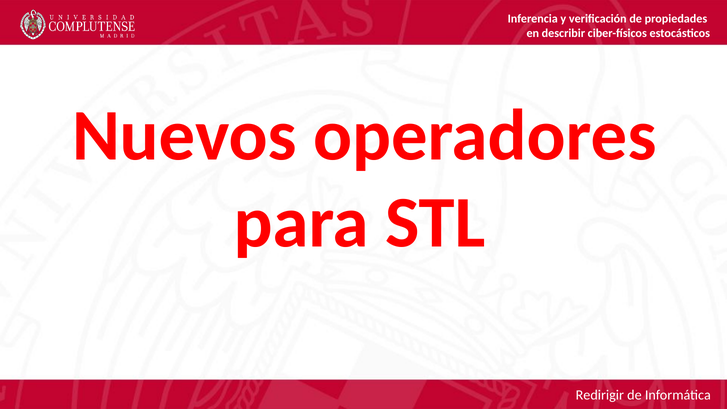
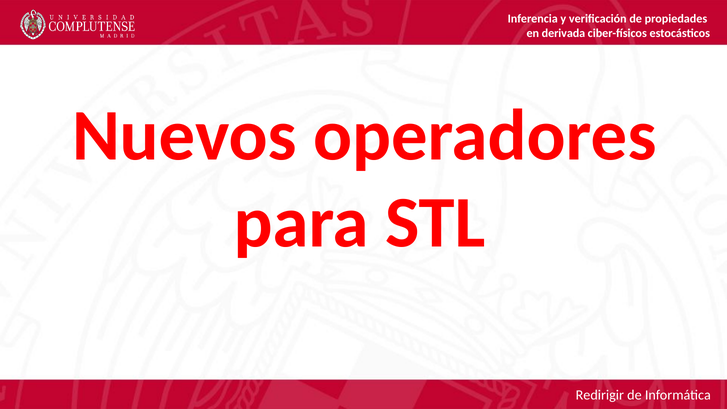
describir: describir -> derivada (563, 33)
